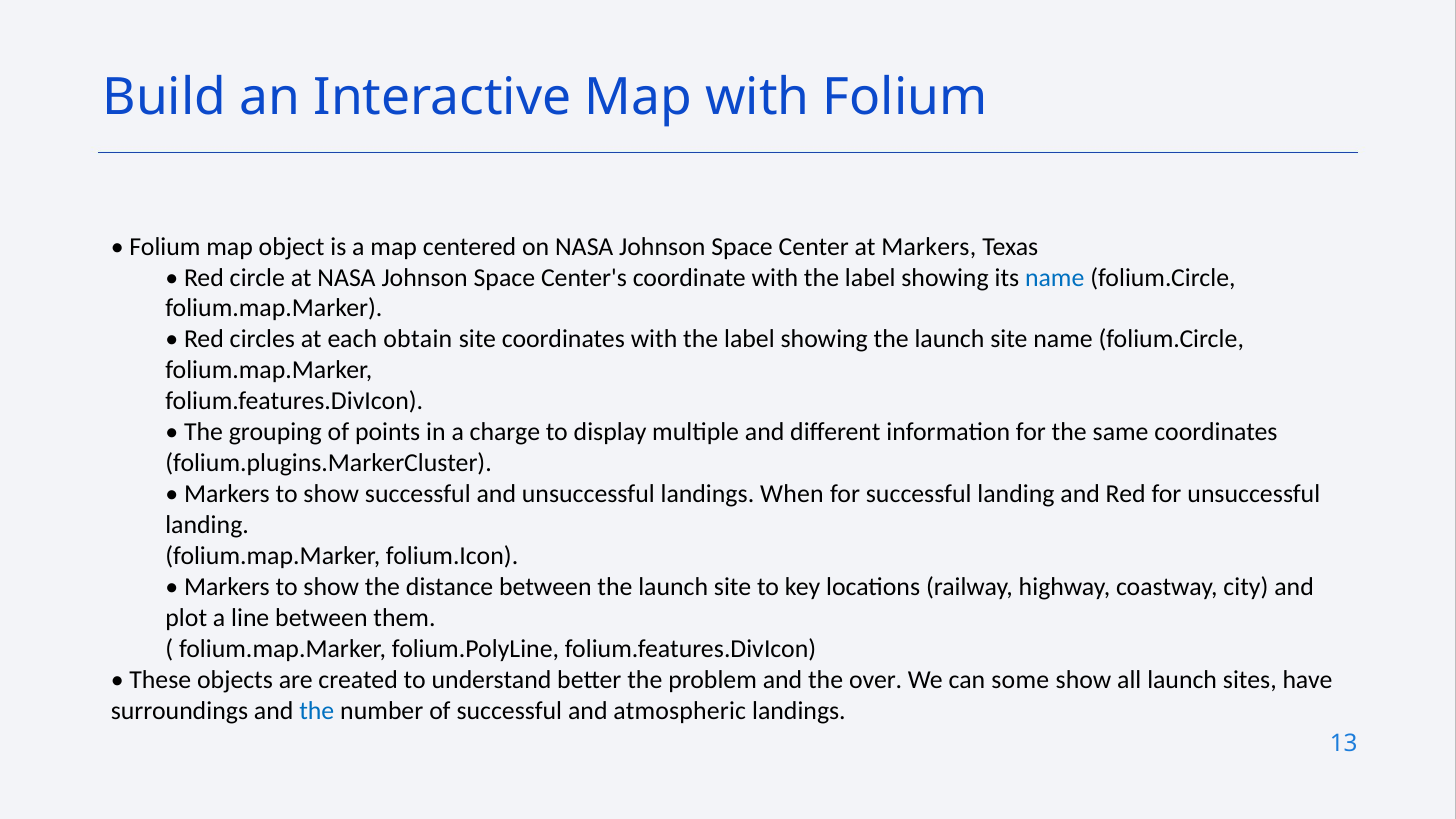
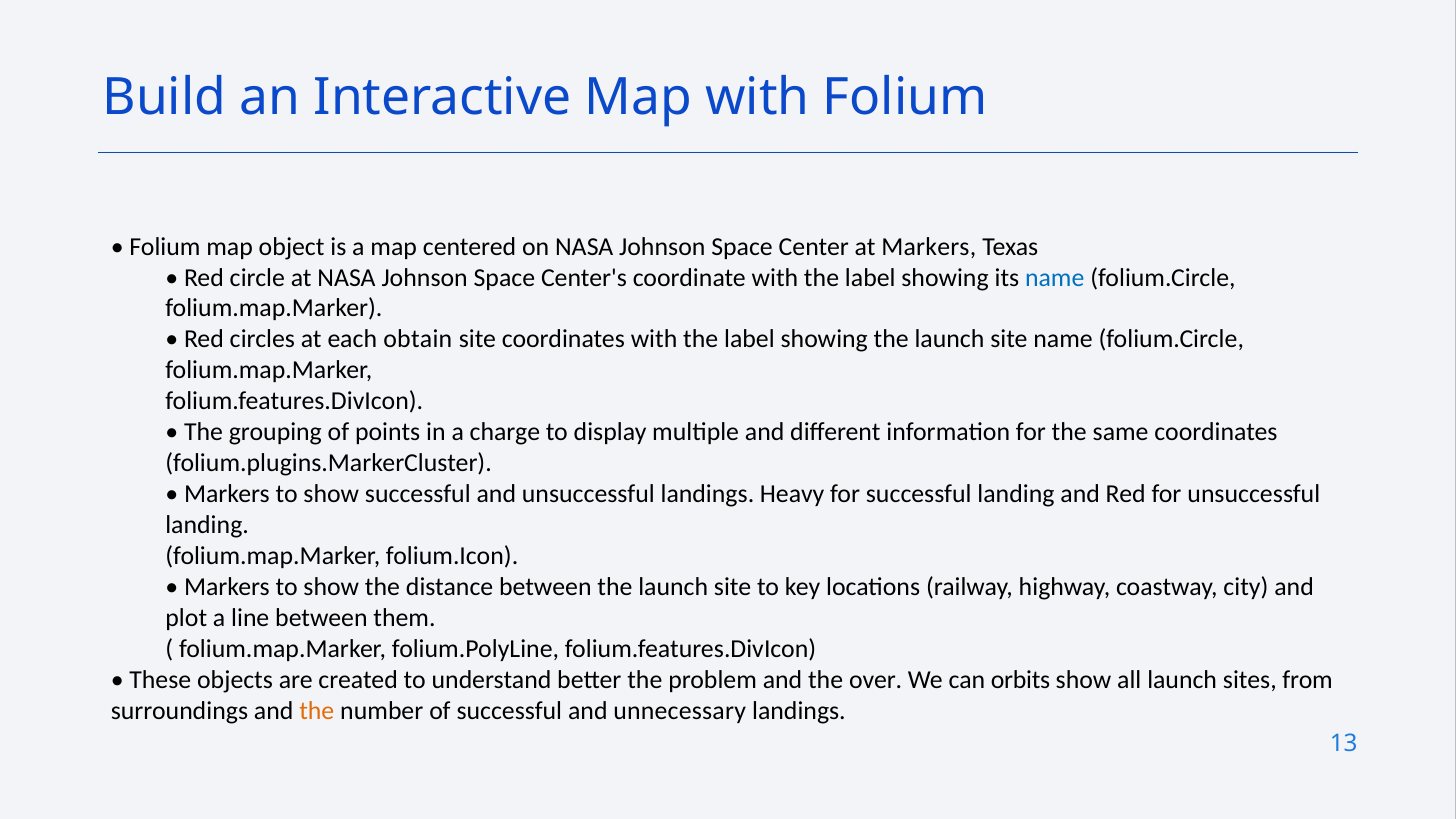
When: When -> Heavy (792, 494)
some: some -> orbits (1021, 680)
have: have -> from (1308, 680)
the colour: blue -> orange (317, 711)
atmospheric: atmospheric -> unnecessary (680, 711)
